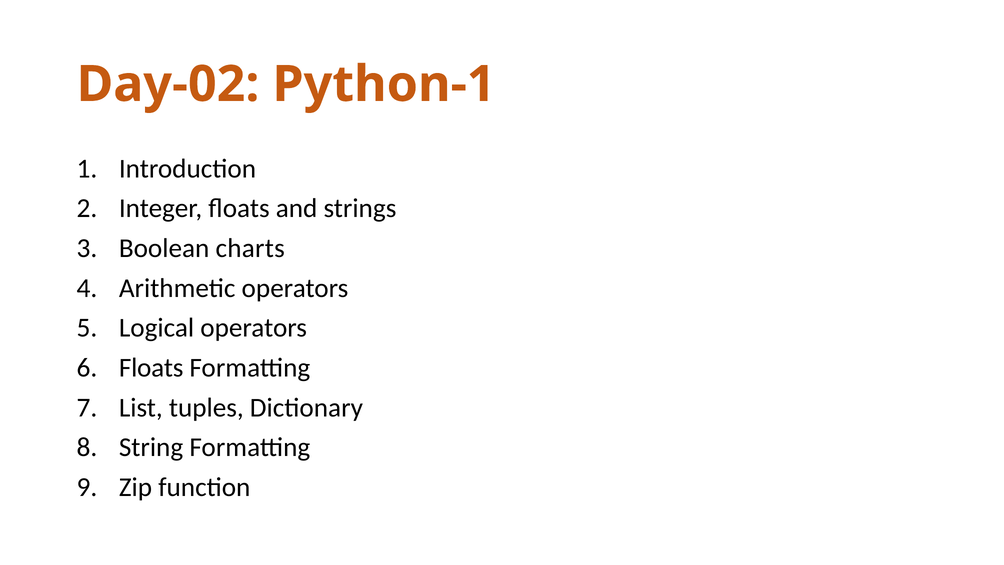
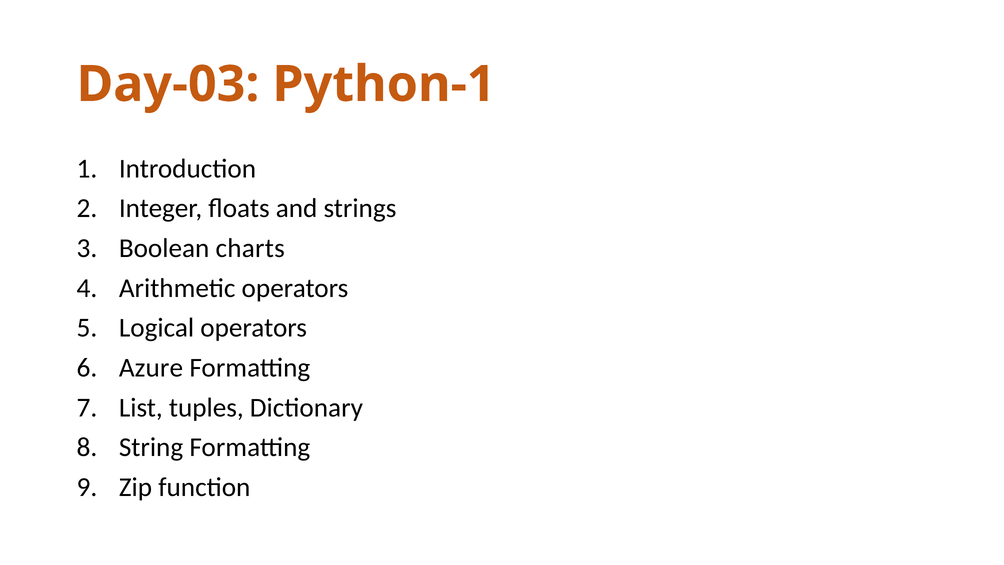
Day-02: Day-02 -> Day-03 (168, 84)
Floats: Floats -> Azure (151, 368)
